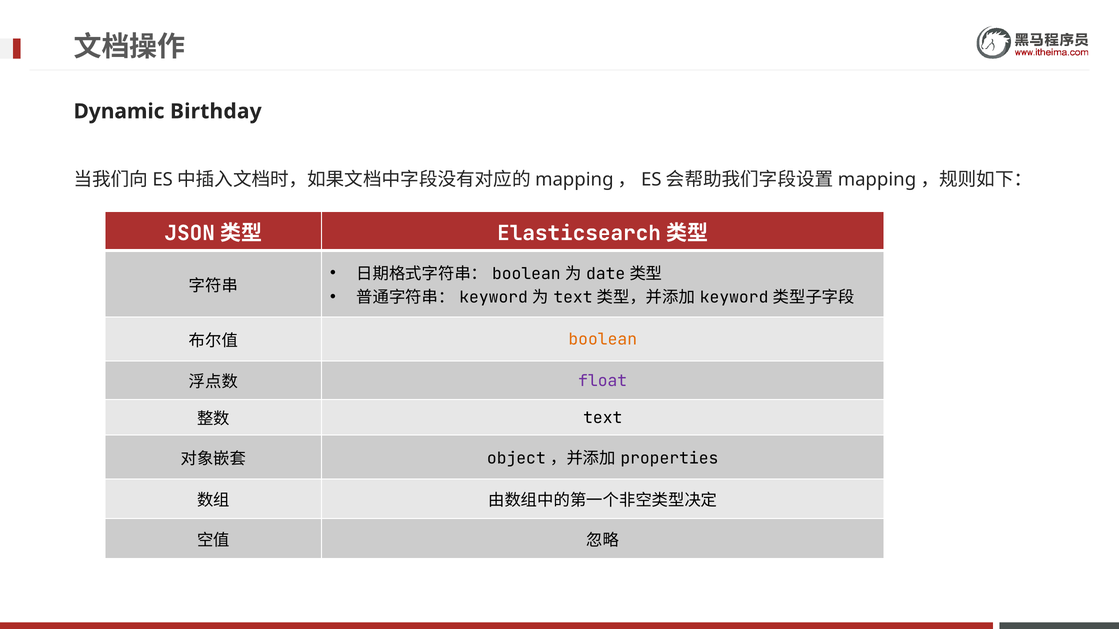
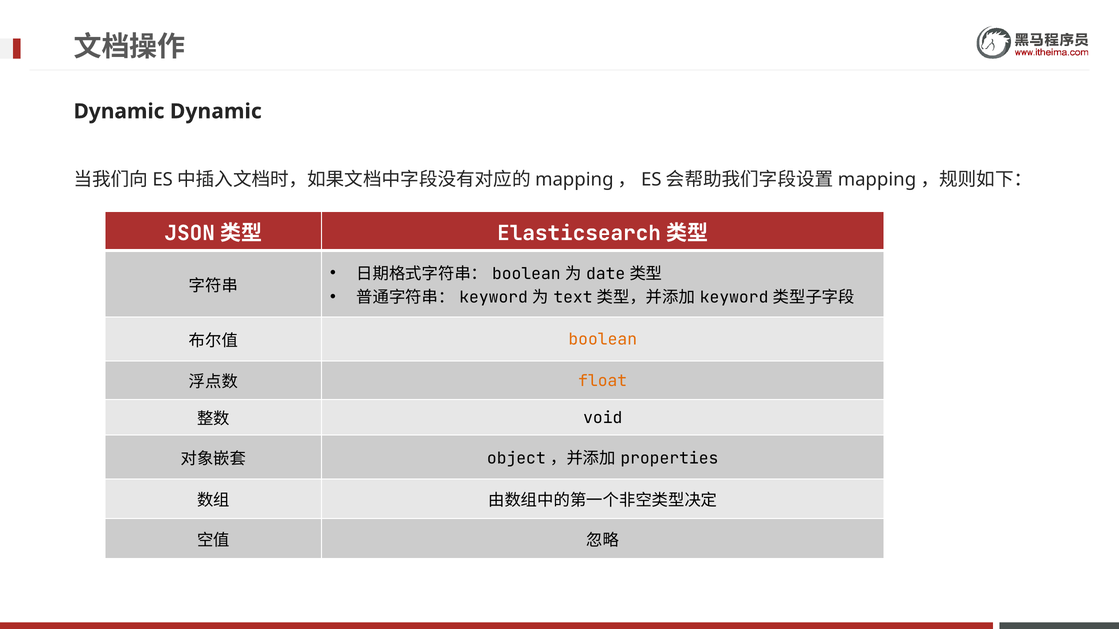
Dynamic Birthday: Birthday -> Dynamic (216, 111)
float colour: purple -> orange (603, 381)
text: text -> void (603, 418)
